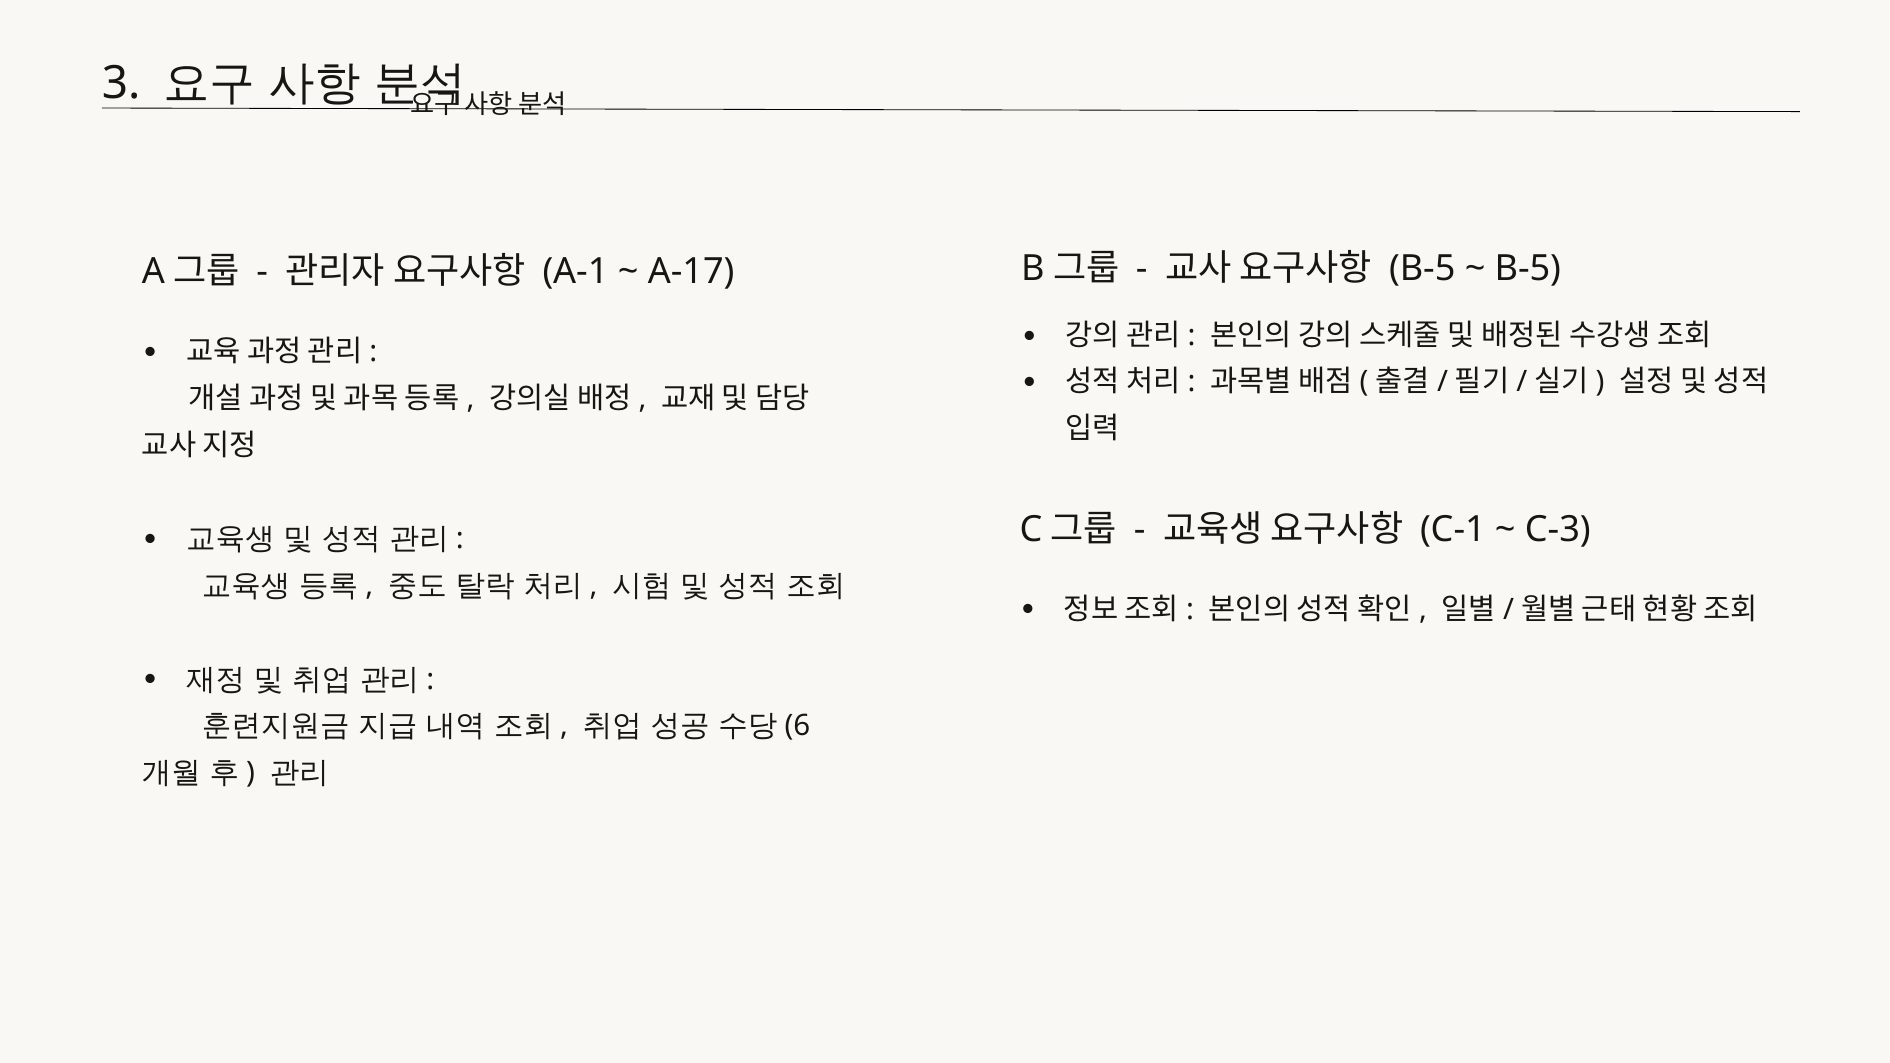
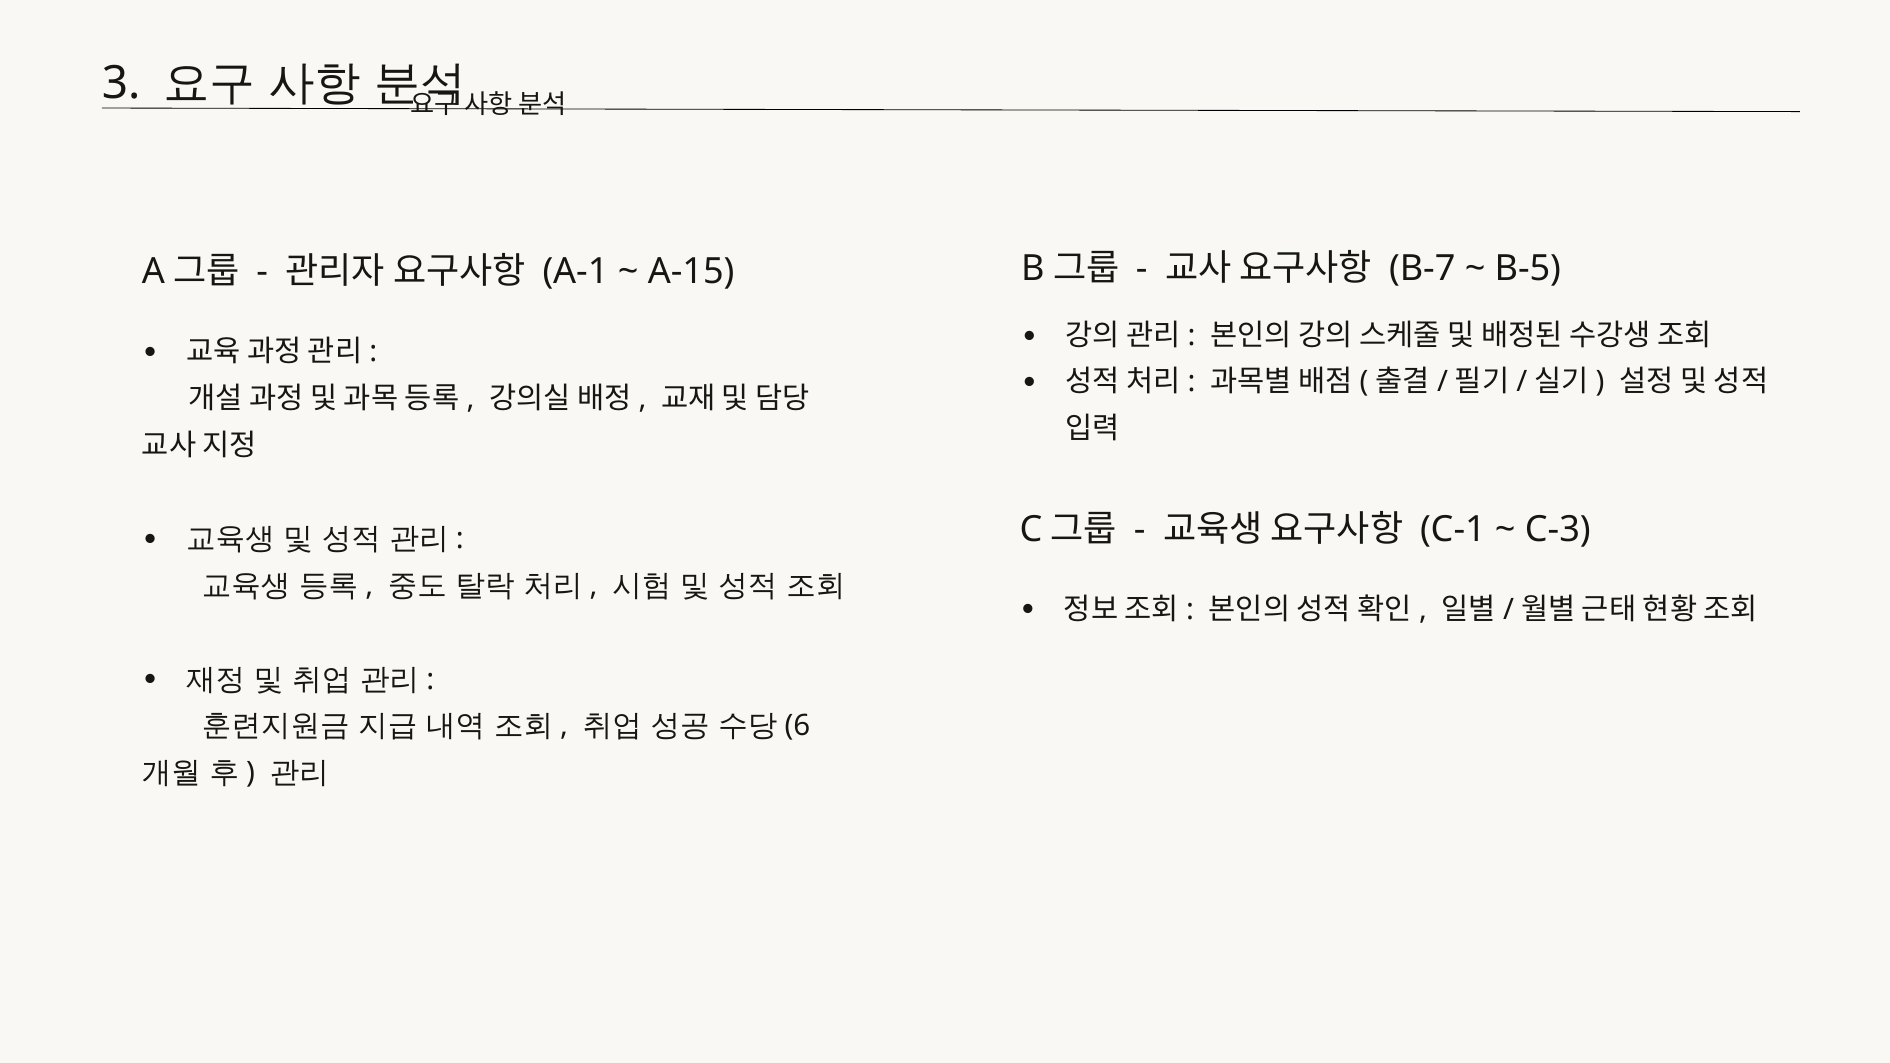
B-5: B-5 -> B-7 (1422, 269)
A-17: A-17 -> A-15 (691, 272)
